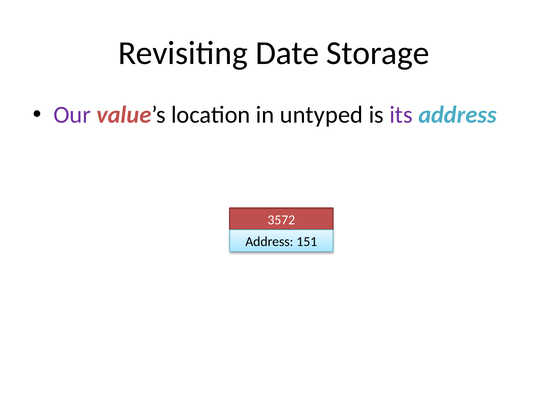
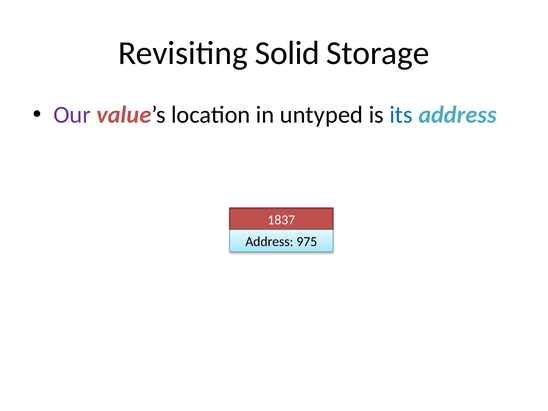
Date: Date -> Solid (287, 53)
its colour: purple -> blue (401, 115)
3572: 3572 -> 1837 (281, 220)
151: 151 -> 975 (307, 242)
